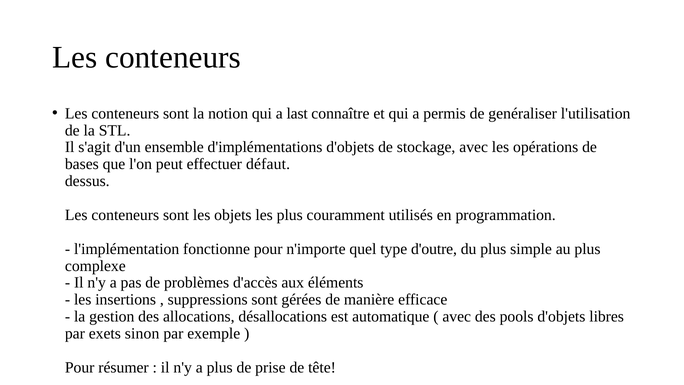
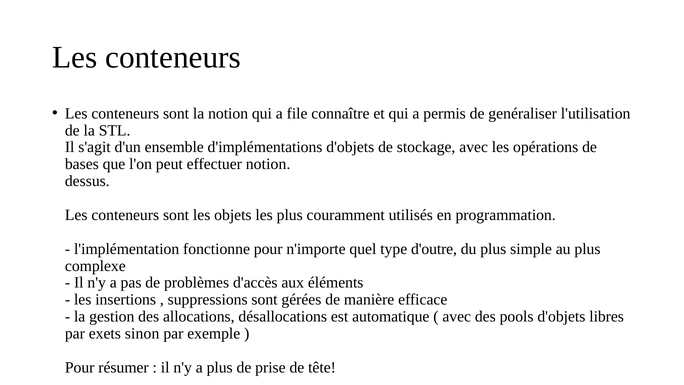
last: last -> file (297, 113)
effectuer défaut: défaut -> notion (268, 164)
